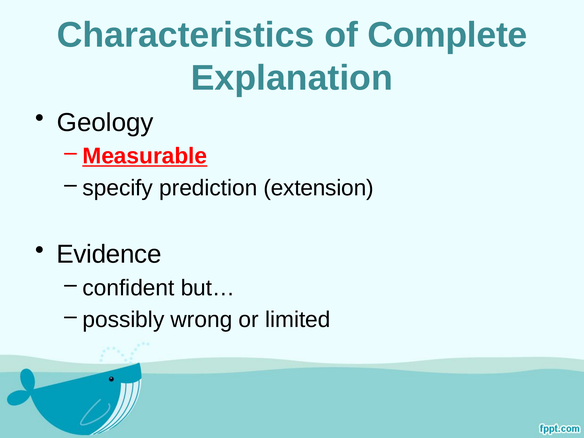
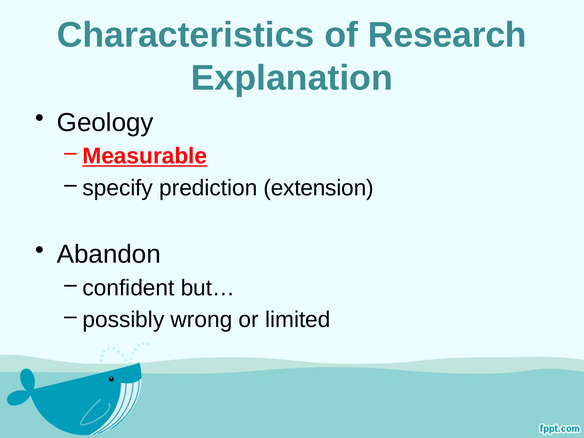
Complete: Complete -> Research (447, 35)
Evidence: Evidence -> Abandon (109, 254)
